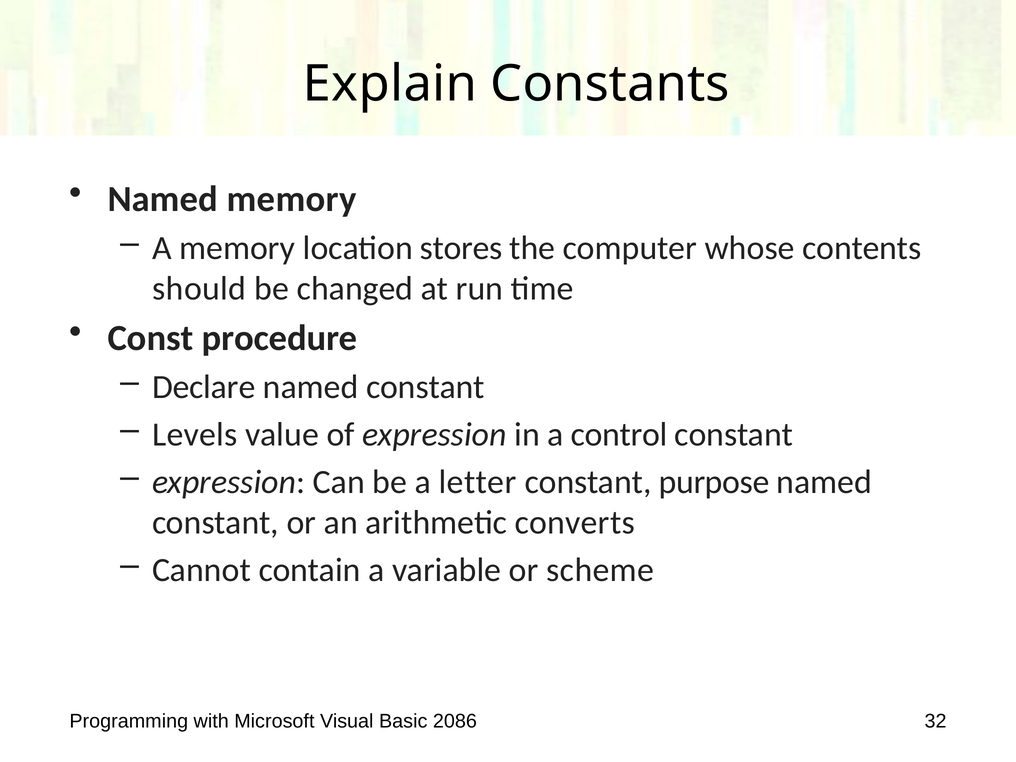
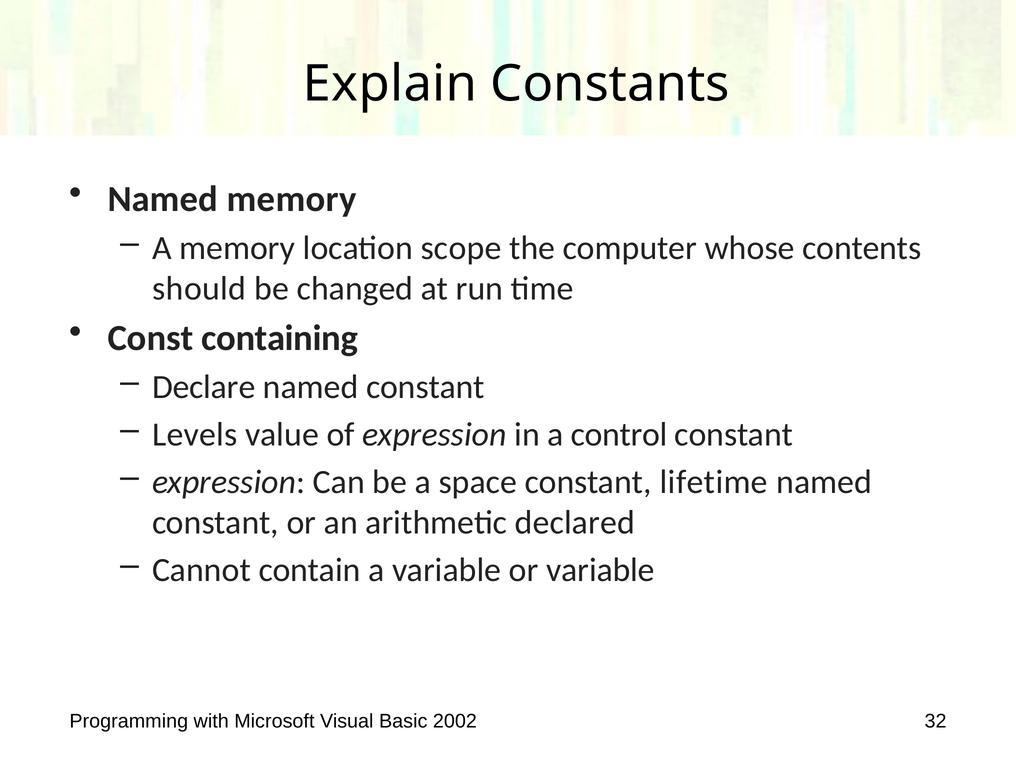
stores: stores -> scope (461, 248)
procedure: procedure -> containing (280, 338)
letter: letter -> space (478, 482)
purpose: purpose -> lifetime (714, 482)
converts: converts -> declared (575, 523)
or scheme: scheme -> variable (600, 570)
2086: 2086 -> 2002 (455, 721)
